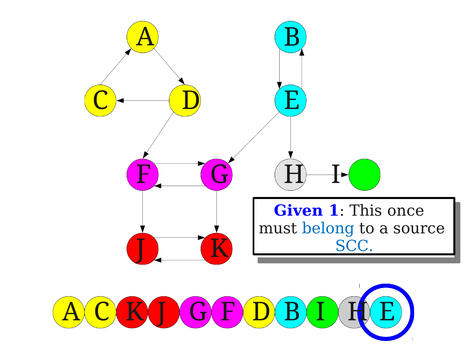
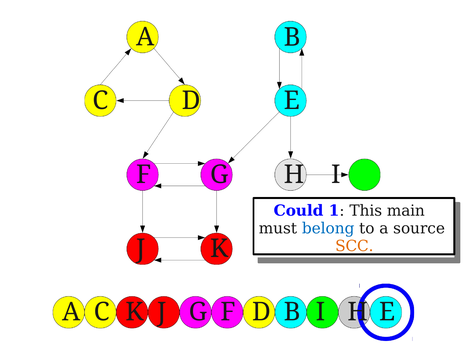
Given: Given -> Could (299, 210)
once: once -> main (406, 210)
SCC colour: blue -> orange (354, 246)
